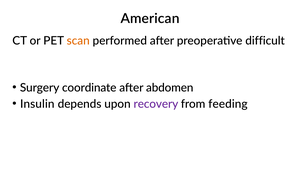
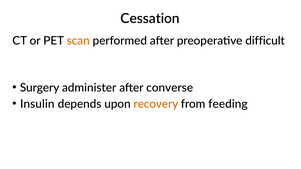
American: American -> Cessation (150, 19)
coordinate: coordinate -> administer (89, 88)
abdomen: abdomen -> converse (170, 88)
recovery colour: purple -> orange (156, 104)
